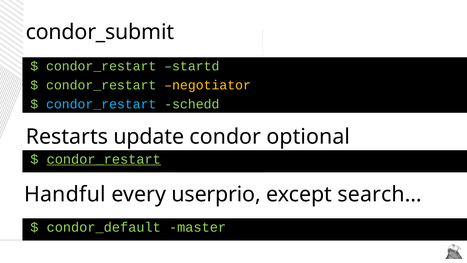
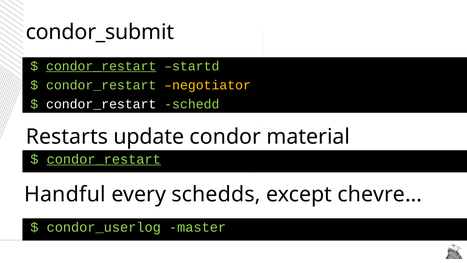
condor_restart underline: none -> present (101, 66)
condor_restart colour: light blue -> white (101, 104)
optional: optional -> material (308, 137)
userprio: userprio -> schedds (216, 194)
search…: search… -> chevre… (380, 194)
condor_default: condor_default -> condor_userlog (104, 227)
